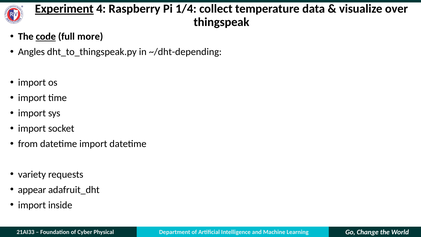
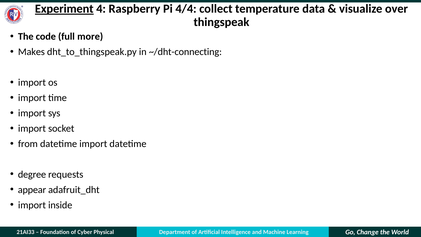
1/4: 1/4 -> 4/4 (186, 9)
code underline: present -> none (46, 37)
Angles: Angles -> Makes (31, 52)
~/dht-depending: ~/dht-depending -> ~/dht-connecting (185, 52)
variety: variety -> degree (32, 174)
